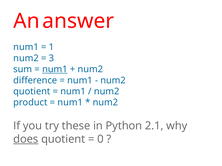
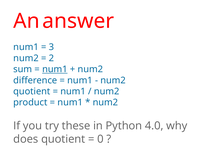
1: 1 -> 3 (51, 47)
3: 3 -> 2 (51, 58)
2.1: 2.1 -> 4.0 (154, 126)
does underline: present -> none (26, 140)
